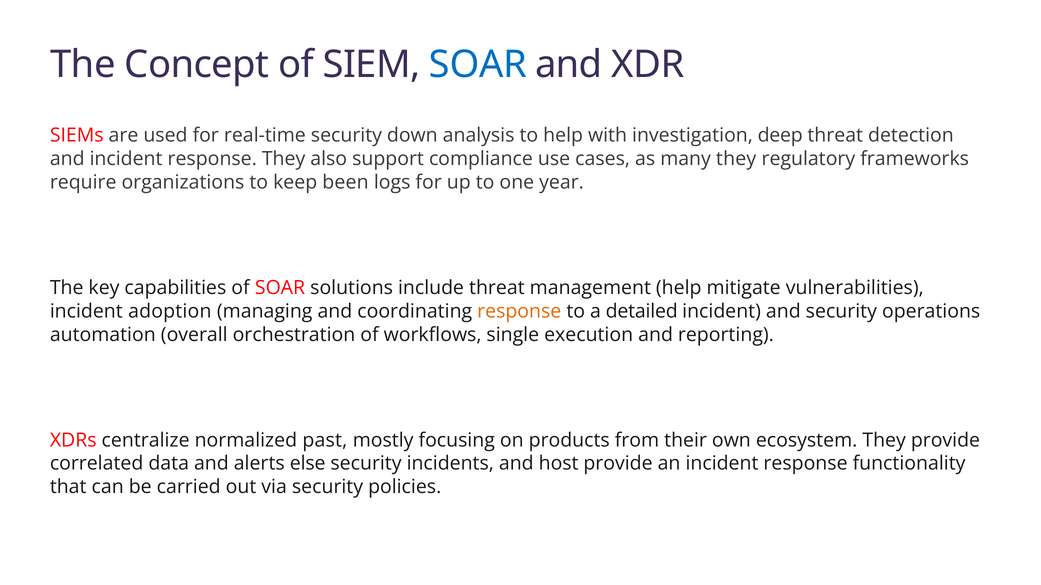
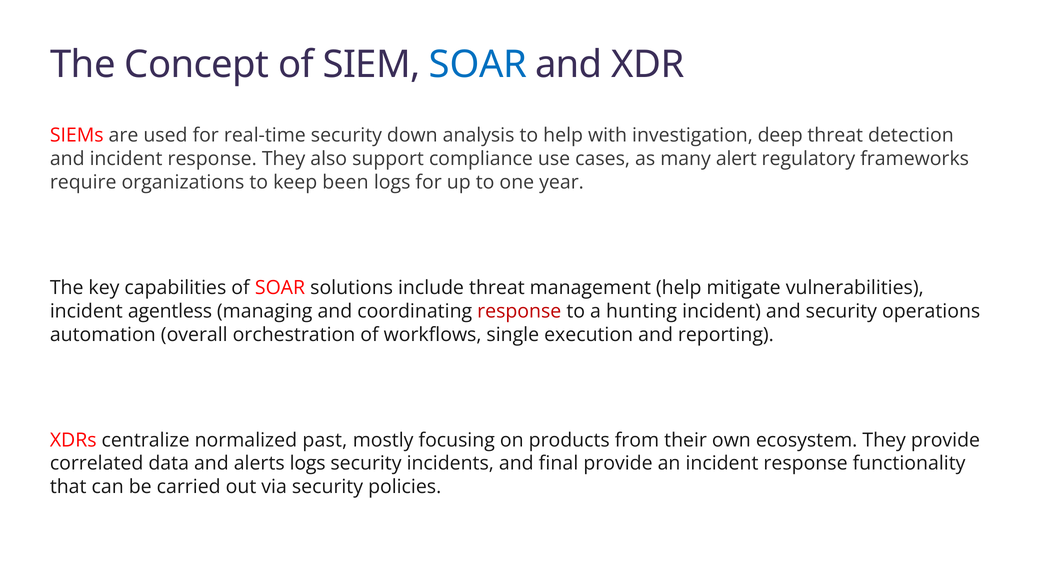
many they: they -> alert (736, 159)
adoption: adoption -> agentless (170, 312)
response colour: orange -> red (519, 312)
detailed: detailed -> hunting (642, 312)
alerts else: else -> logs (308, 464)
host: host -> final (559, 464)
